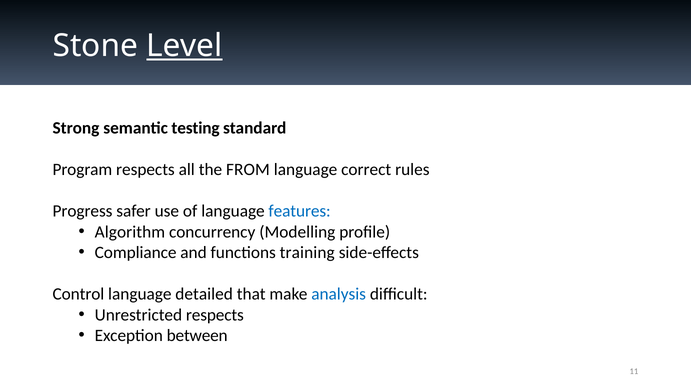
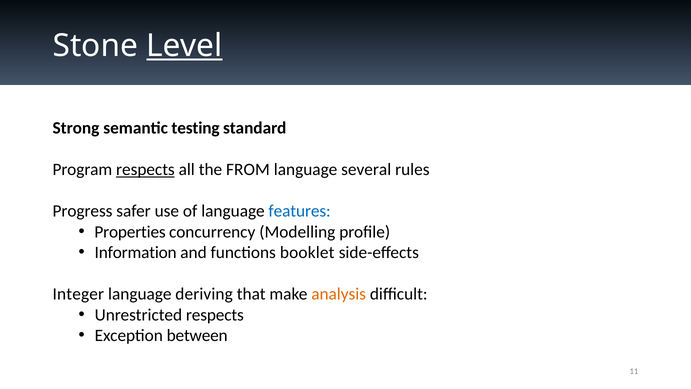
respects underline: none -> present (145, 169)
correct: correct -> several (366, 169)
Algorithm: Algorithm -> Properties (130, 232)
Compliance: Compliance -> Information (136, 252)
training: training -> booklet (307, 252)
Control: Control -> Integer (78, 294)
detailed: detailed -> deriving (204, 294)
analysis colour: blue -> orange (339, 294)
